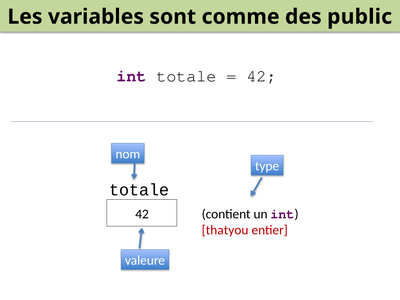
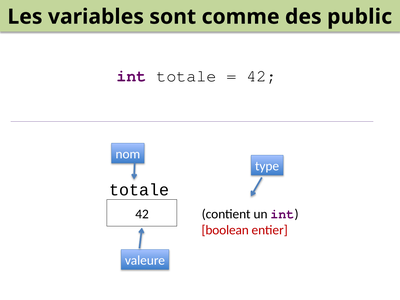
thatyou: thatyou -> boolean (225, 230)
